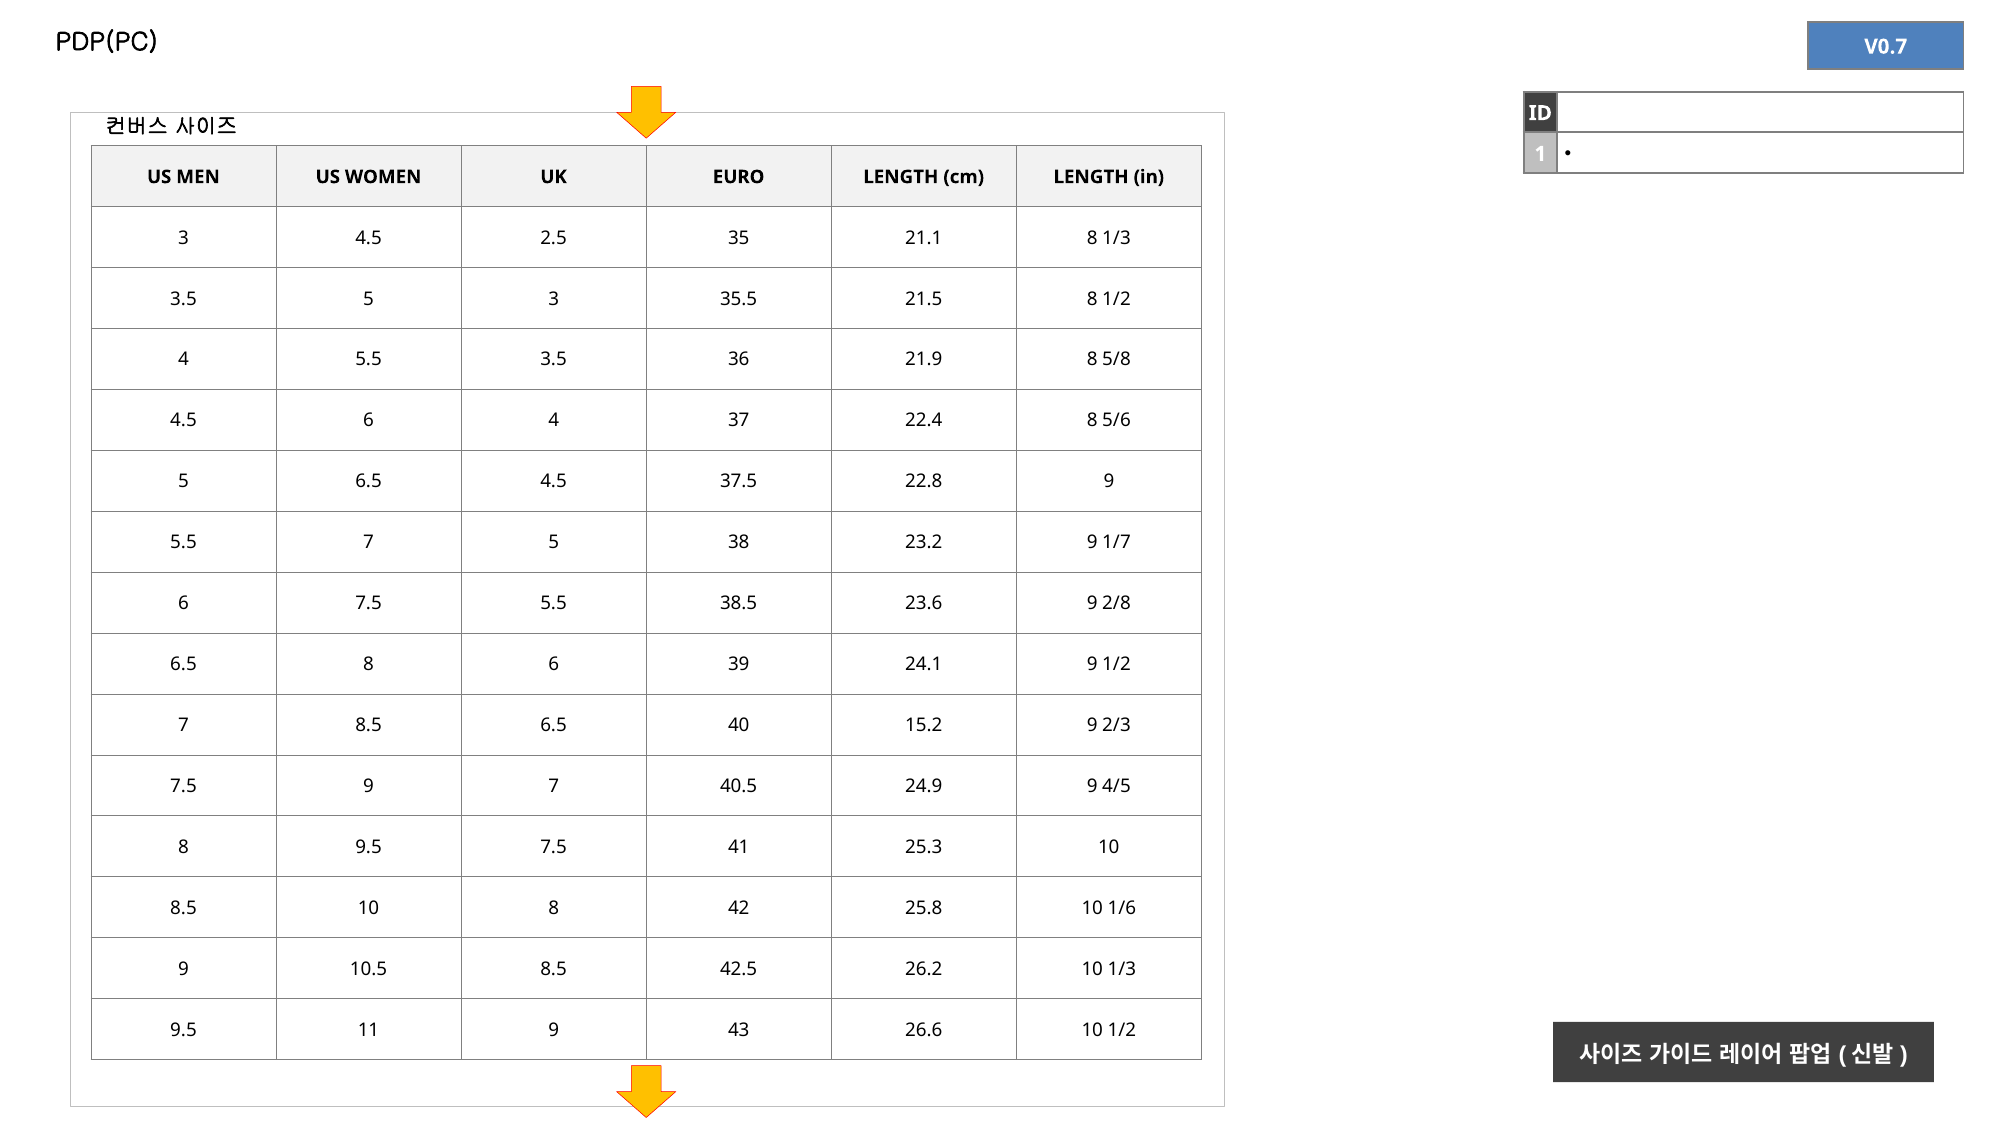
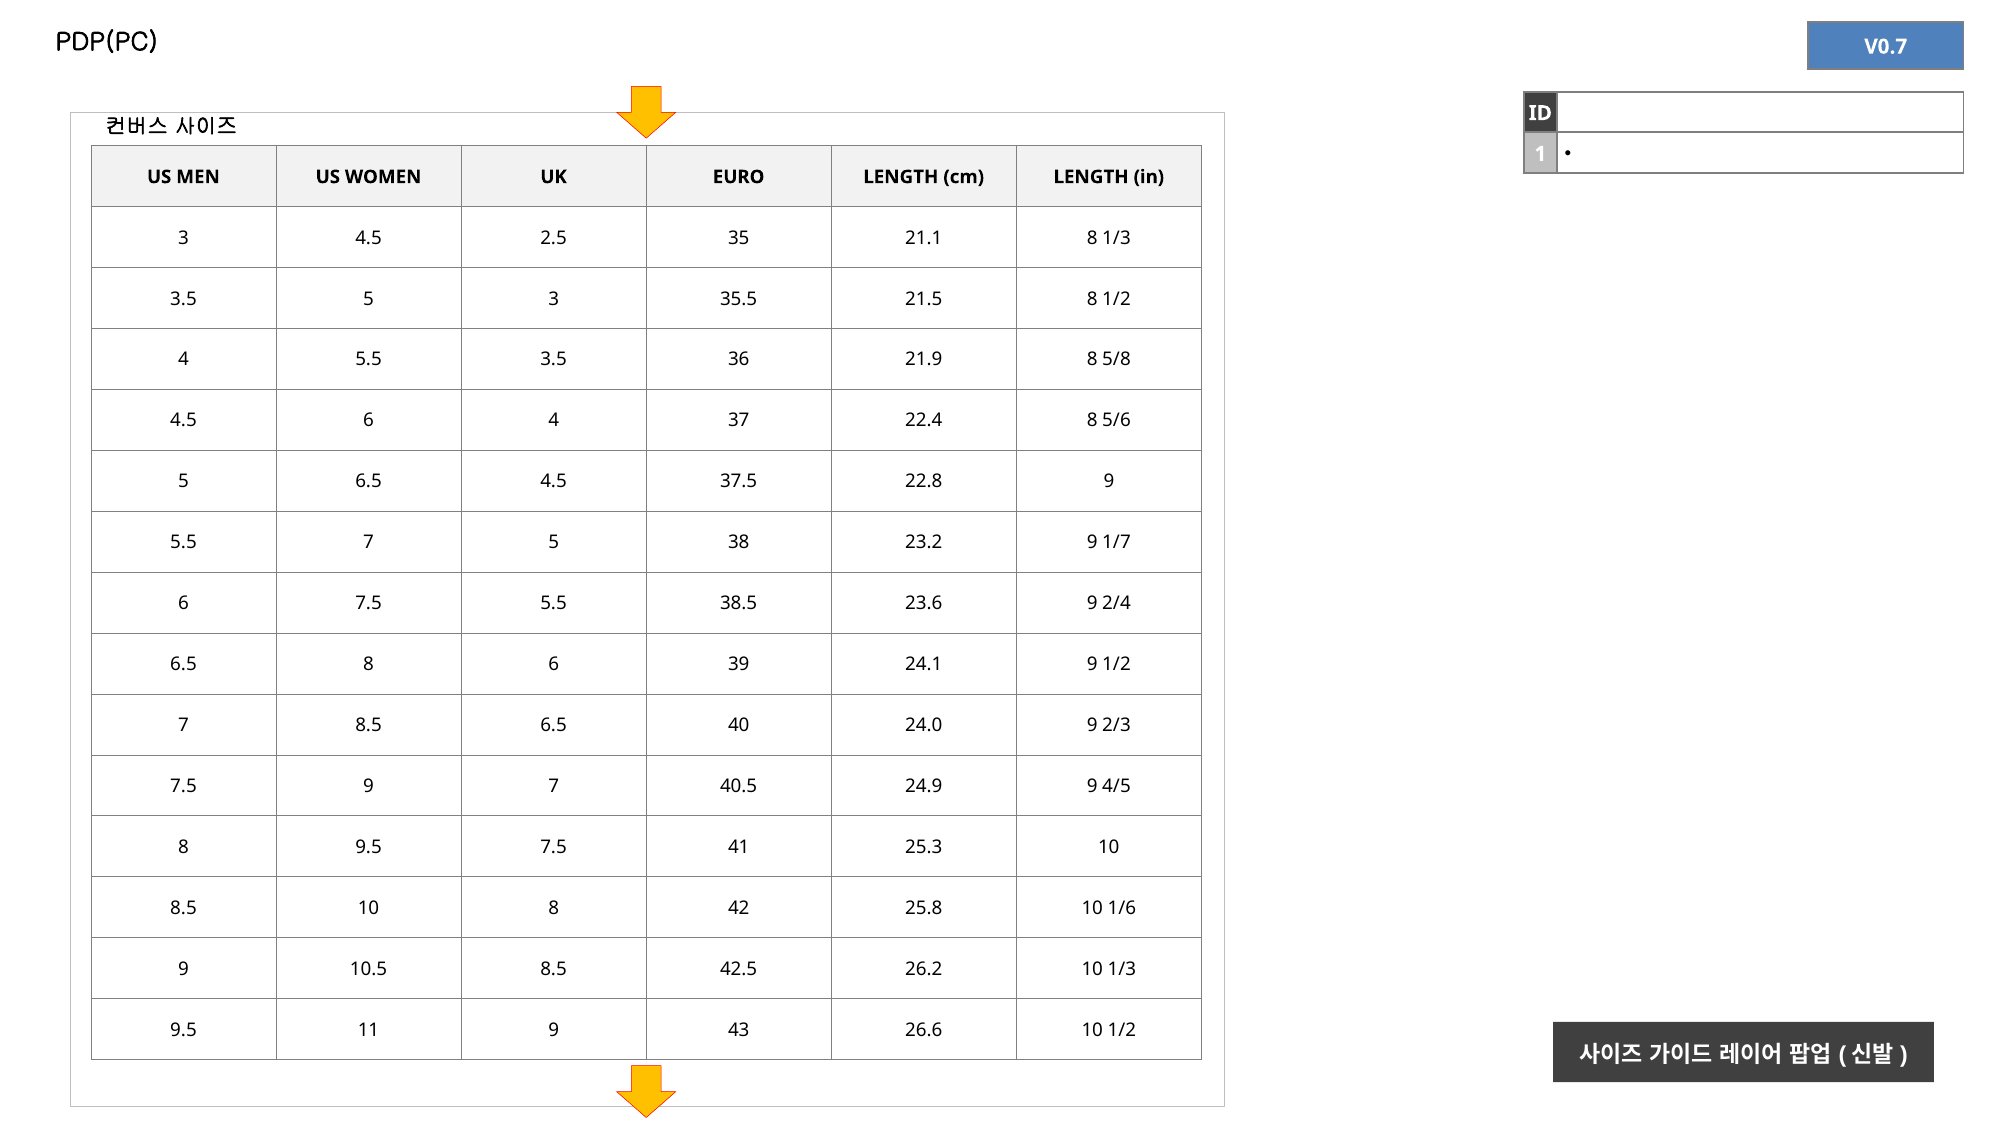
2/8: 2/8 -> 2/4 (1116, 604)
15.2: 15.2 -> 24.0 (924, 726)
